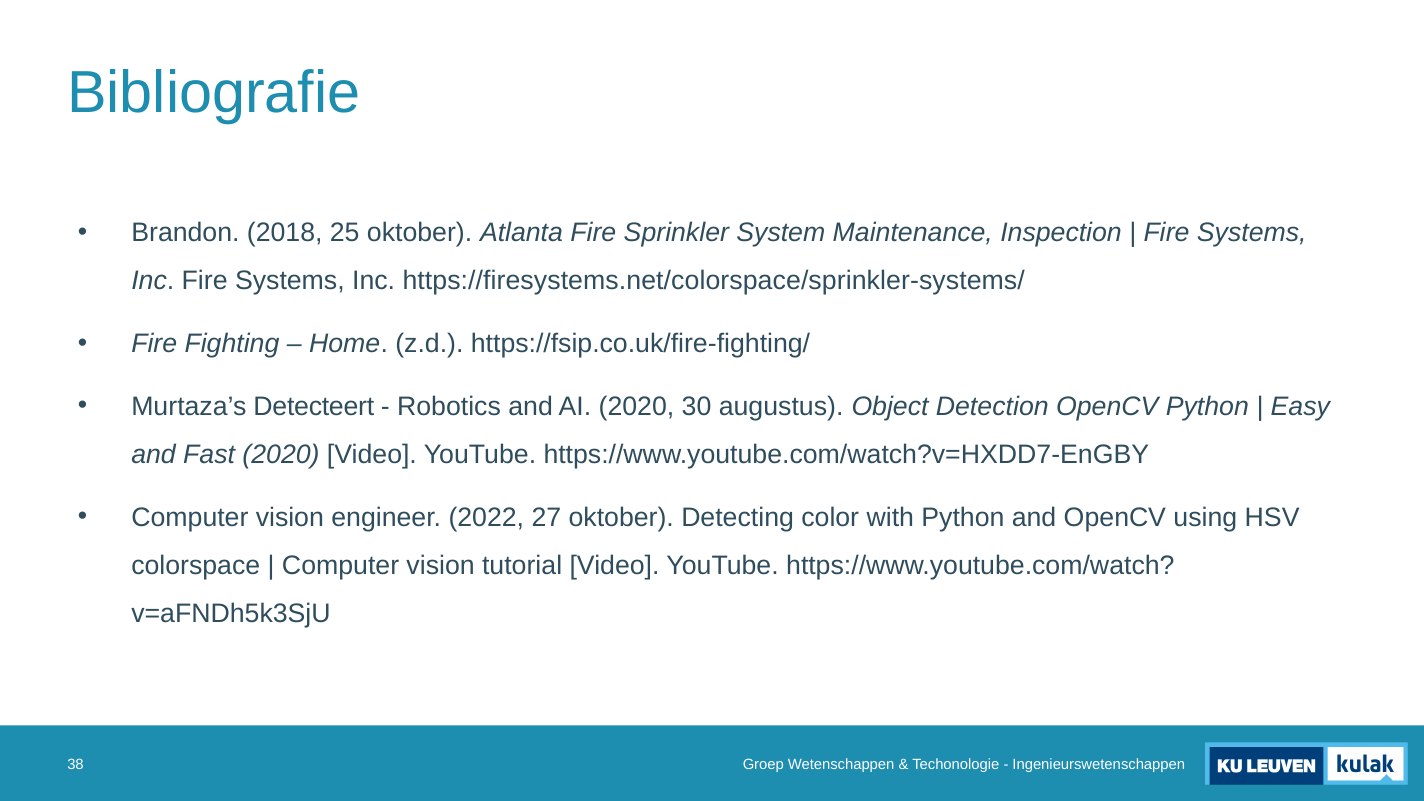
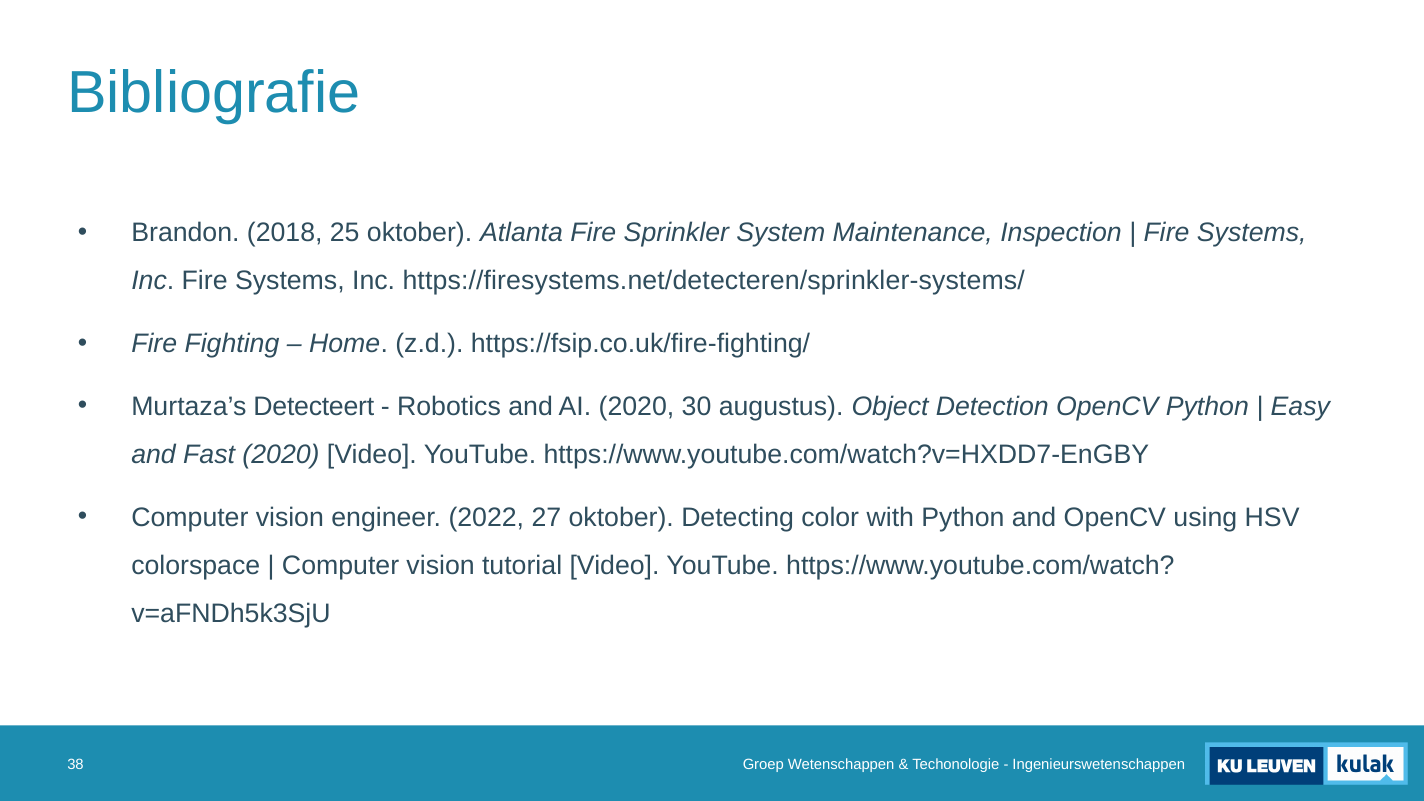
https://firesystems.net/colorspace/sprinkler-systems/: https://firesystems.net/colorspace/sprinkler-systems/ -> https://firesystems.net/detecteren/sprinkler-systems/ (714, 281)
